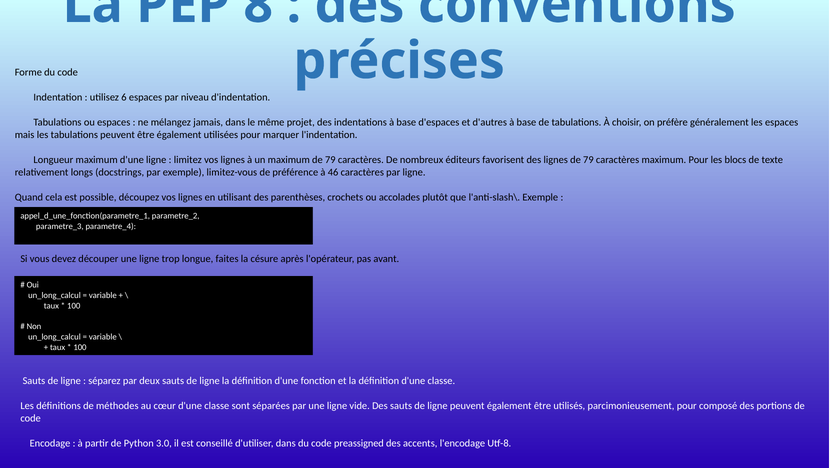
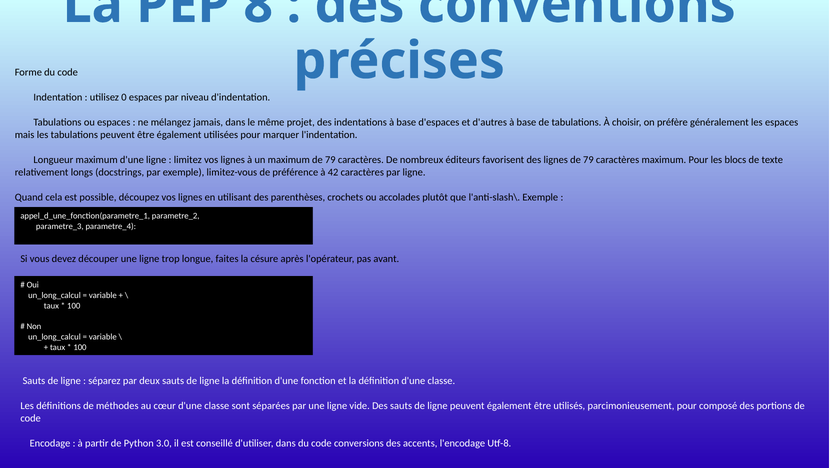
6: 6 -> 0 (124, 97)
46: 46 -> 42 (333, 172)
preassigned: preassigned -> conversions (359, 443)
